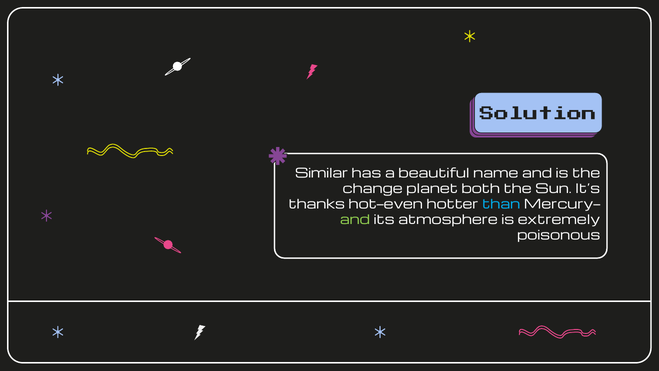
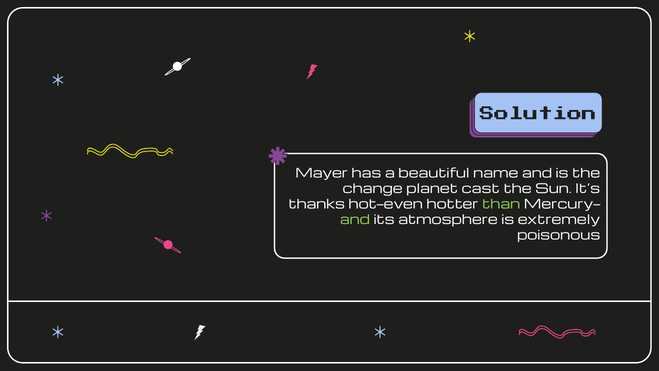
Similar: Similar -> Mayer (322, 174)
both: both -> cast (481, 189)
than colour: light blue -> light green (501, 204)
